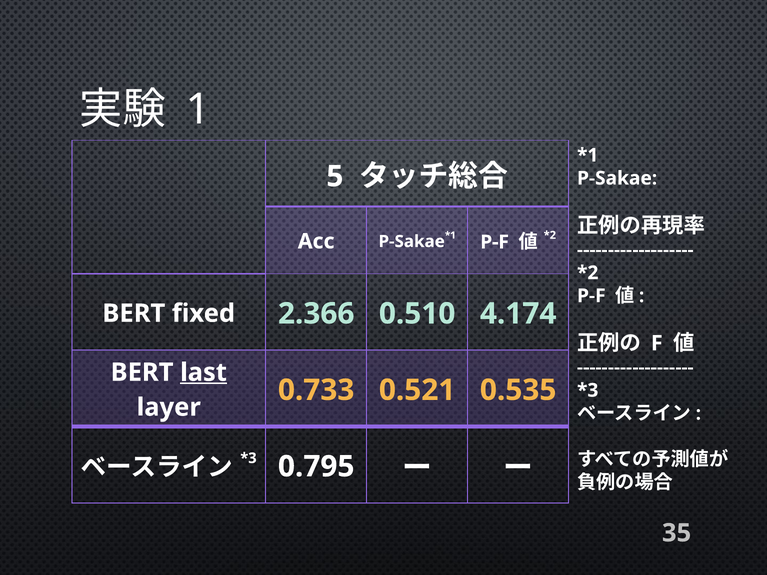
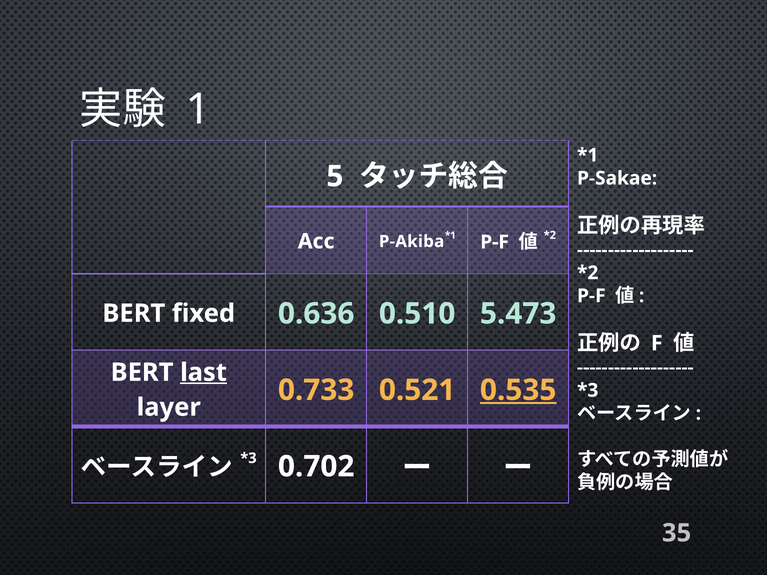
Acc P-Sakae: P-Sakae -> P-Akiba (412, 242)
2.366: 2.366 -> 0.636 (316, 314)
4.174: 4.174 -> 5.473 (518, 314)
0.535 underline: none -> present (518, 390)
0.795: 0.795 -> 0.702 (316, 467)
